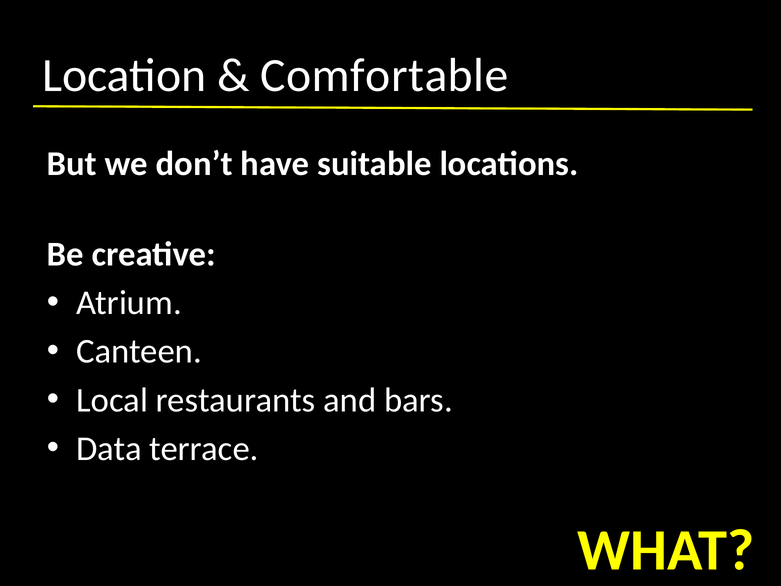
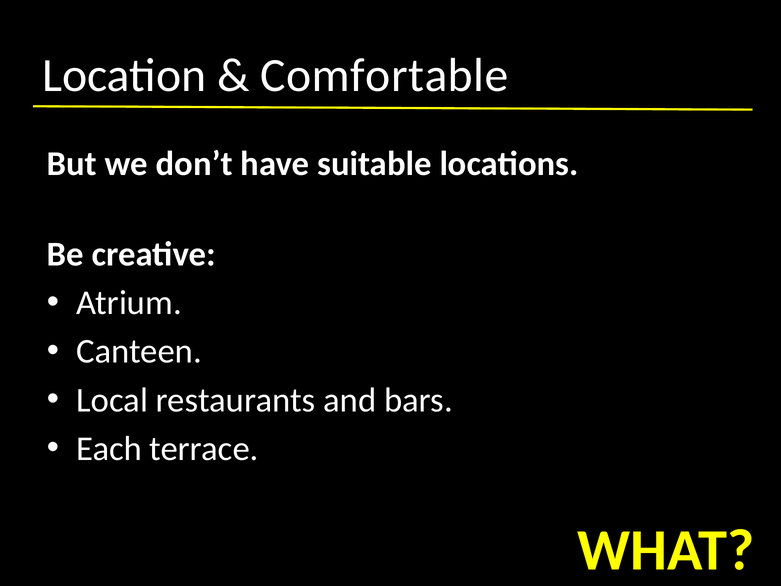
Data: Data -> Each (109, 449)
